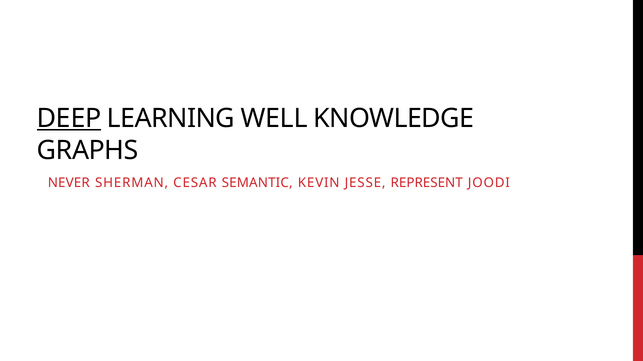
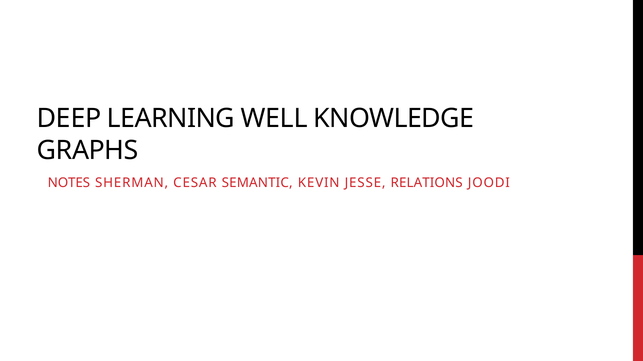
DEEP underline: present -> none (69, 118)
NEVER: NEVER -> NOTES (69, 183)
REPRESENT: REPRESENT -> RELATIONS (427, 183)
